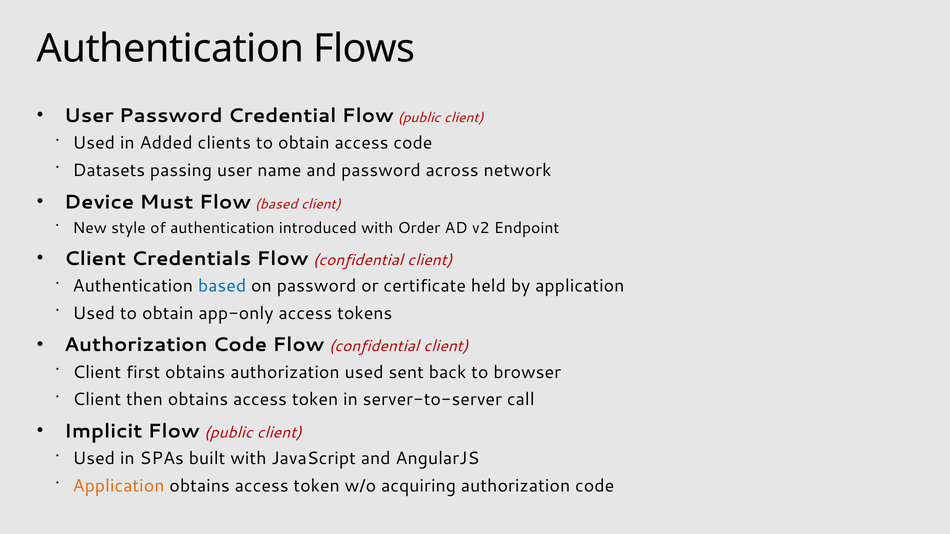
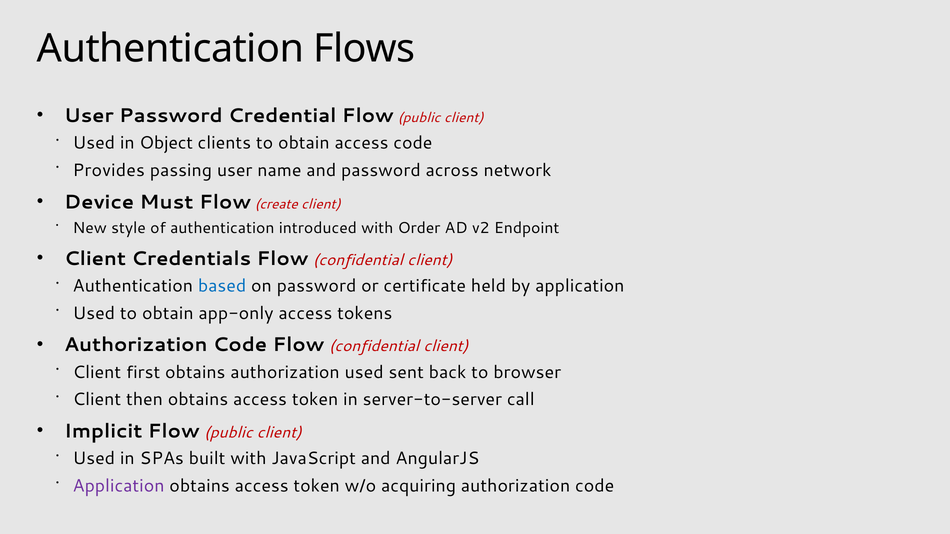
Added: Added -> Object (166, 143)
Datasets: Datasets -> Provides (109, 171)
Flow based: based -> create (276, 204)
Application colour: orange -> purple (119, 486)
